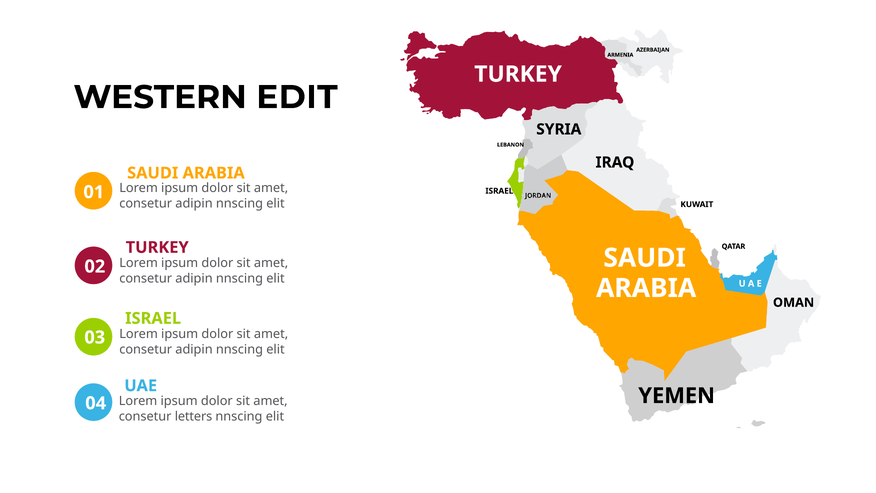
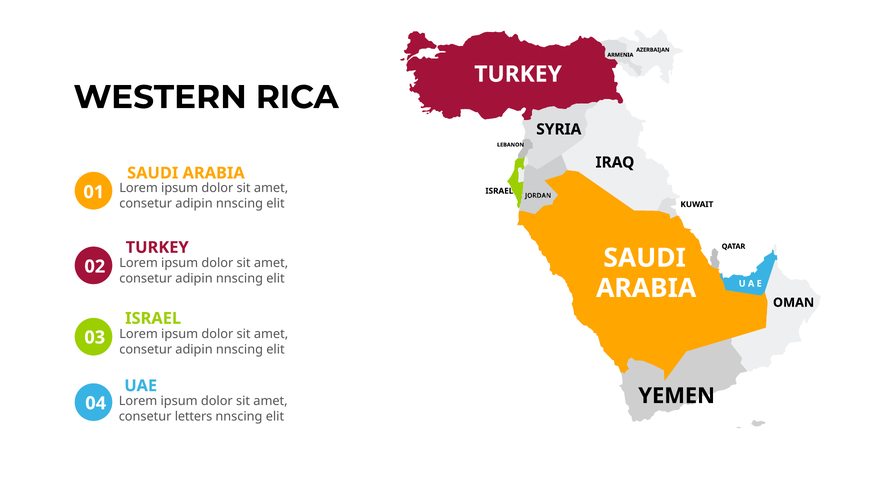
EDIT: EDIT -> RICA (297, 97)
